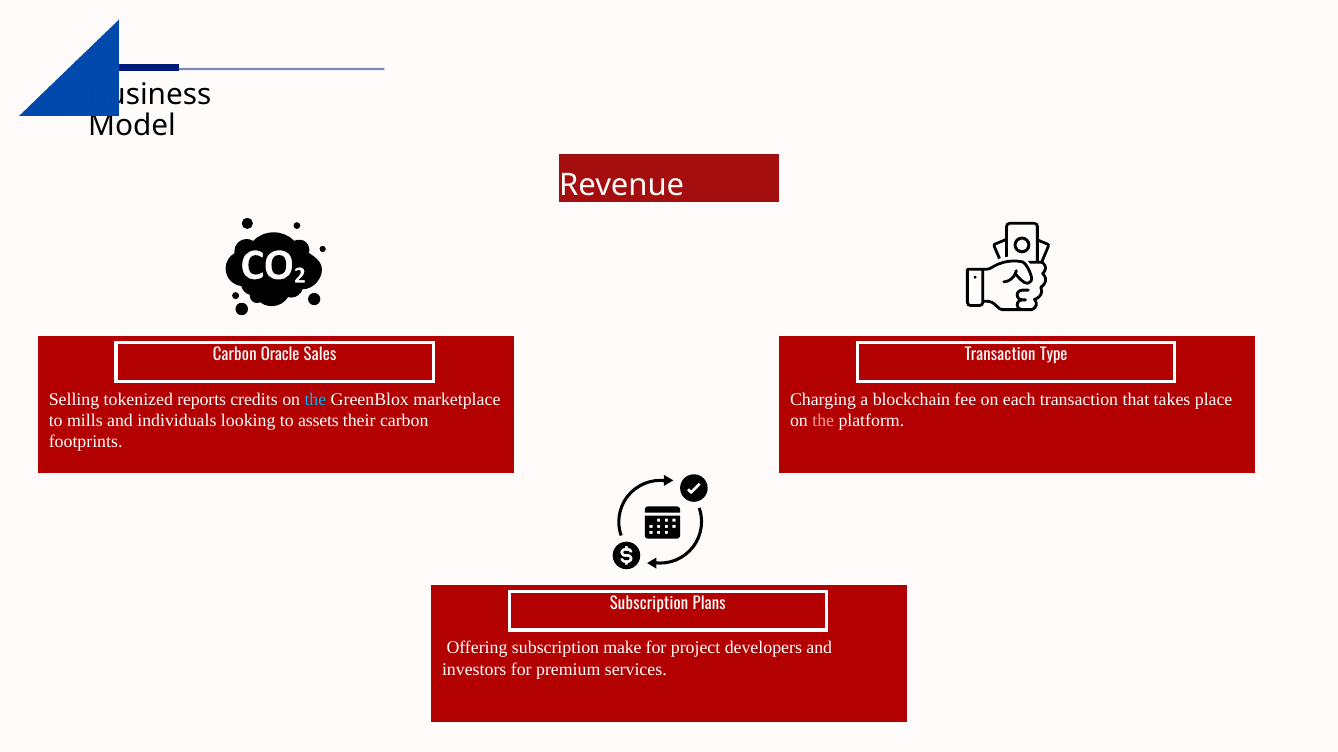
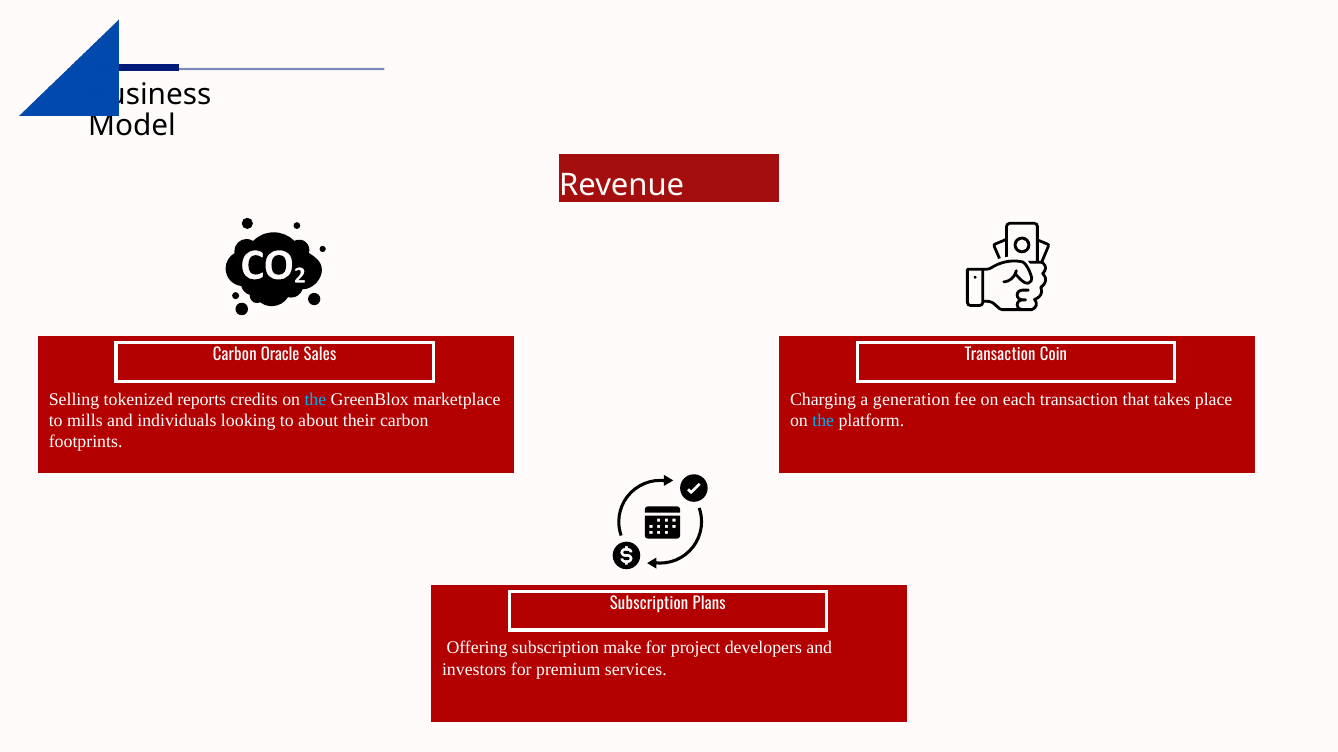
Type: Type -> Coin (1053, 355)
blockchain: blockchain -> generation (911, 400)
the colour: pink -> light blue (823, 421)
assets: assets -> about (318, 421)
